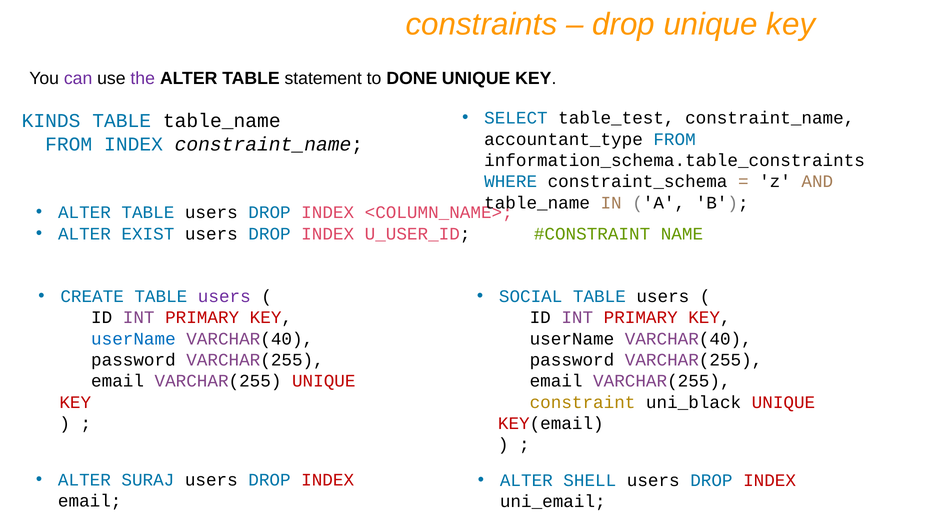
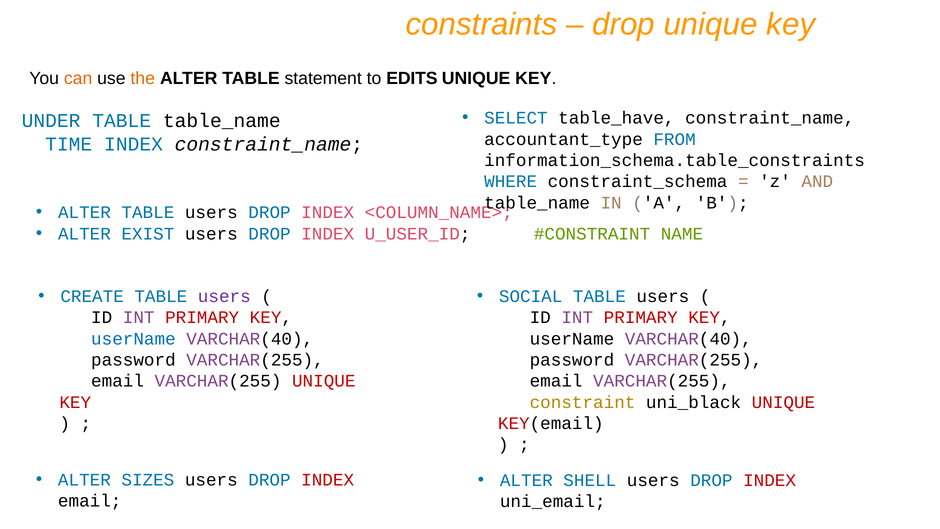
can colour: purple -> orange (78, 78)
the colour: purple -> orange (143, 78)
DONE: DONE -> EDITS (412, 78)
table_test: table_test -> table_have (616, 118)
KINDS: KINDS -> UNDER (51, 121)
FROM: FROM -> TIME (69, 144)
SURAJ: SURAJ -> SIZES (148, 479)
